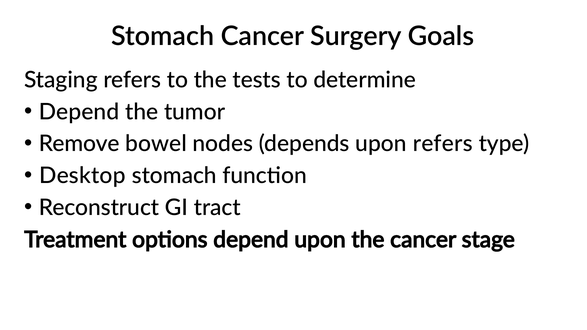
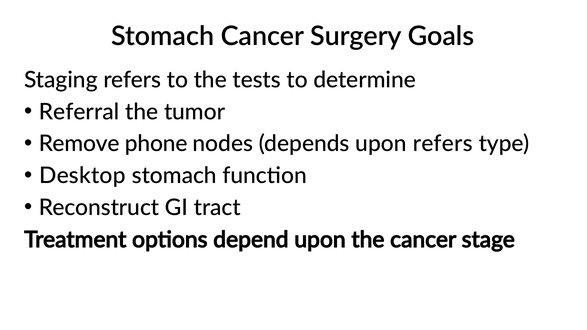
Depend: Depend -> Referral (79, 112)
bowel: bowel -> phone (156, 144)
